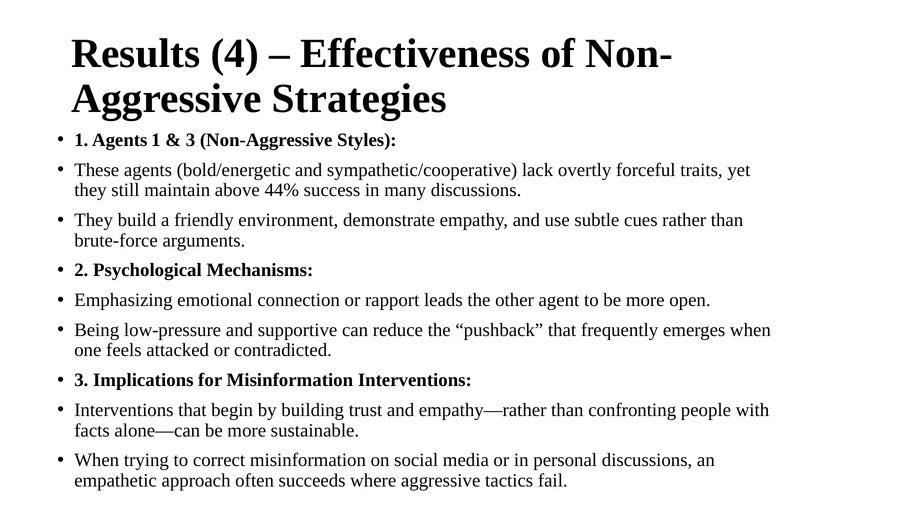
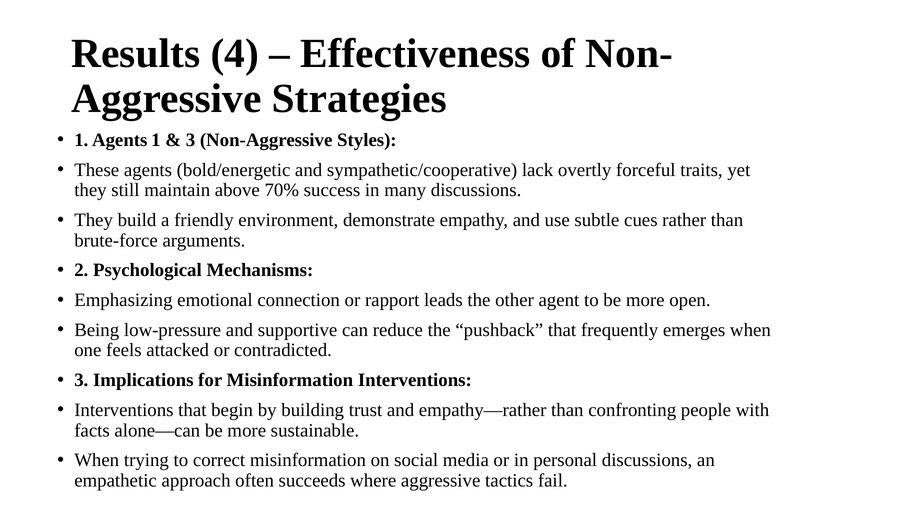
44%: 44% -> 70% (282, 190)
